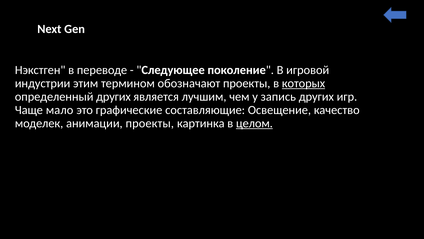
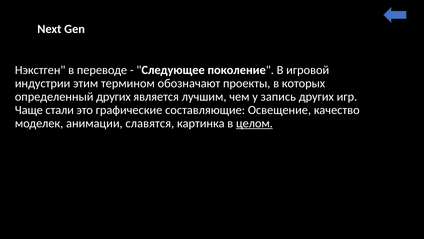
которых underline: present -> none (304, 83)
мало: мало -> стали (60, 110)
анимации проекты: проекты -> славятся (150, 123)
